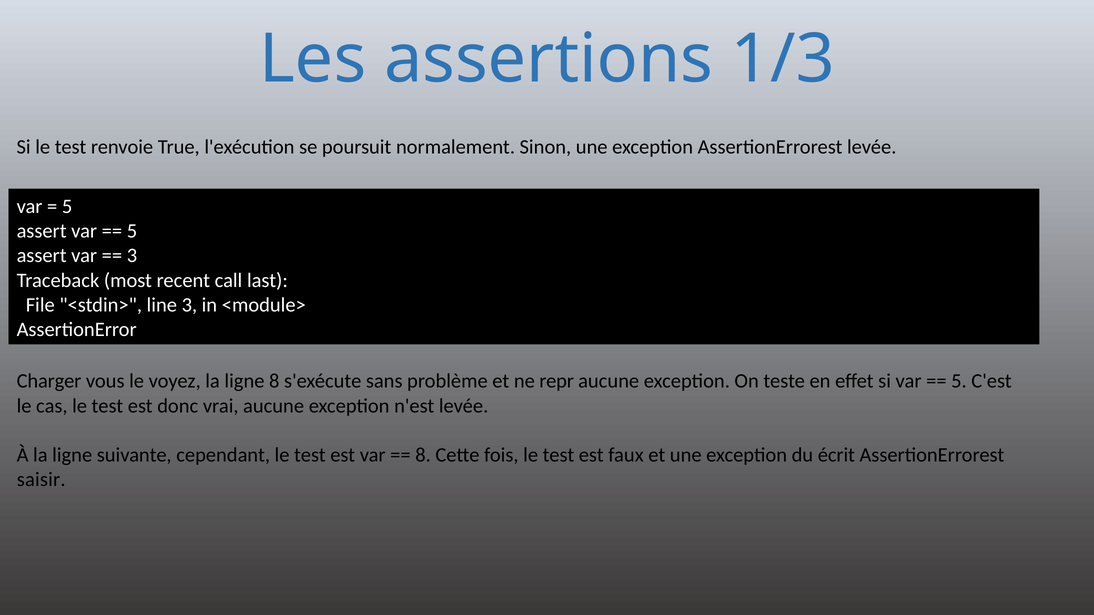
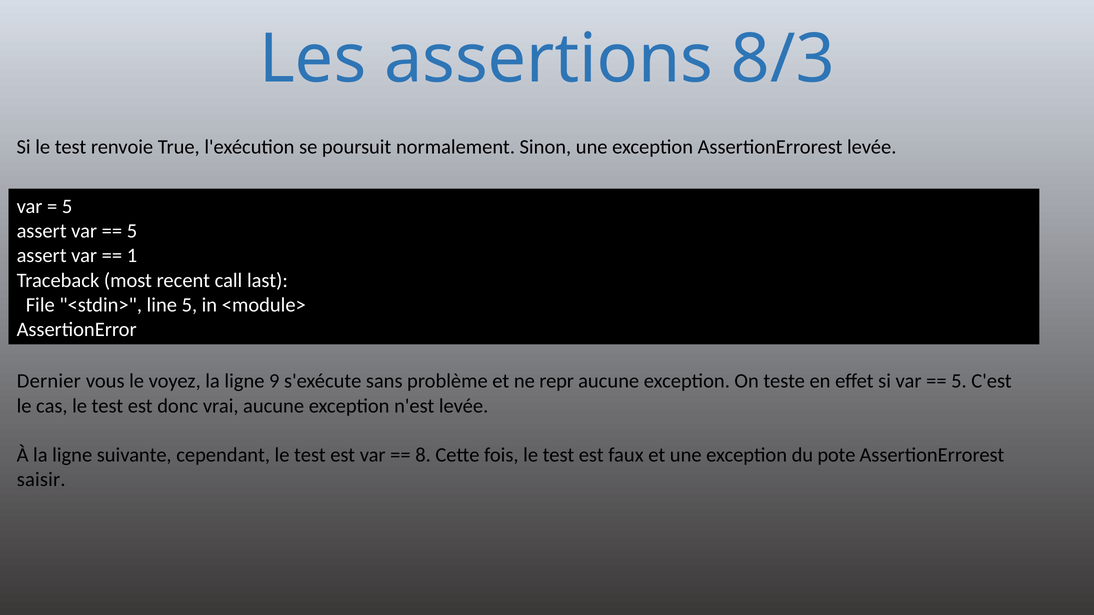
1/3: 1/3 -> 8/3 (783, 59)
3: 3 -> 1 (132, 256)
line 3: 3 -> 5 (189, 305)
Charger: Charger -> Dernier (49, 381)
ligne 8: 8 -> 9 (274, 381)
écrit: écrit -> pote (836, 455)
